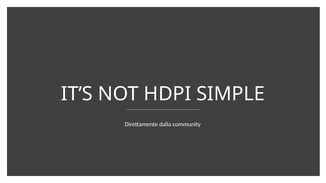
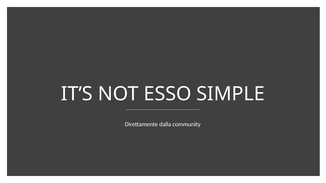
HDPI: HDPI -> ESSO (168, 94)
